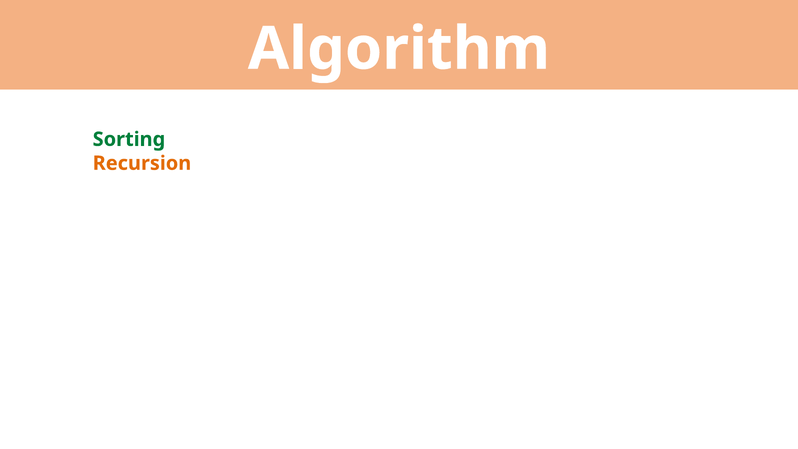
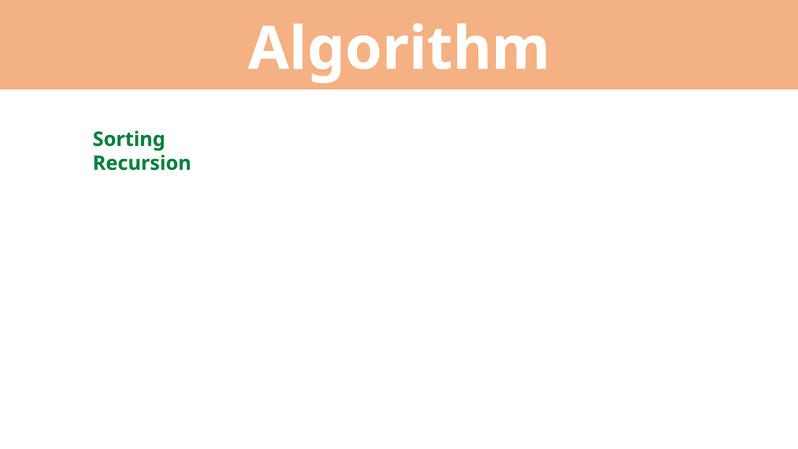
Recursion colour: orange -> green (142, 163)
